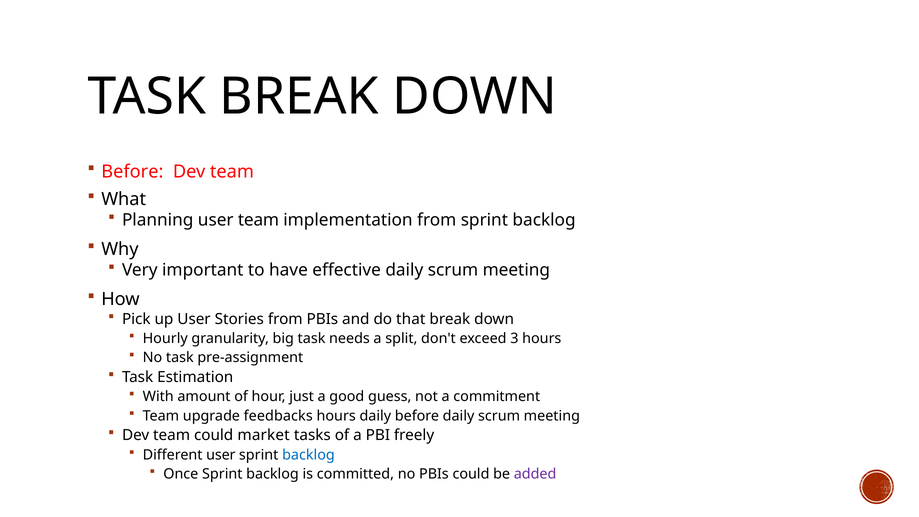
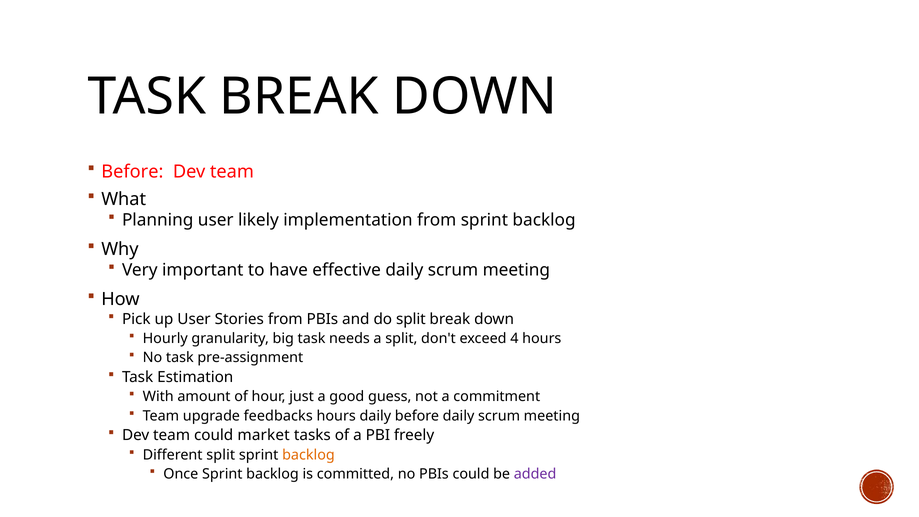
user team: team -> likely (258, 220)
do that: that -> split (411, 319)
3: 3 -> 4 (514, 339)
Different user: user -> split (221, 455)
backlog colour: blue -> orange (308, 455)
